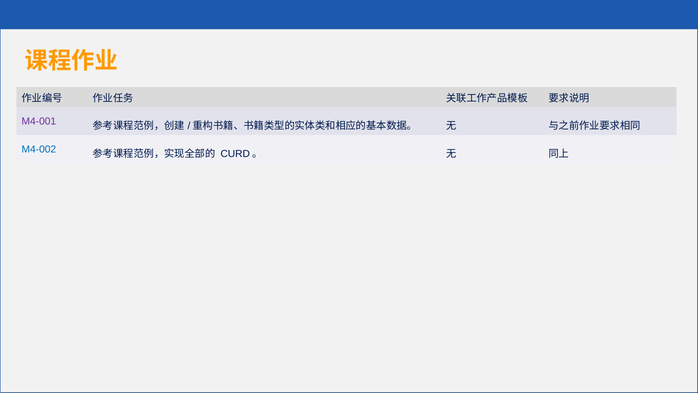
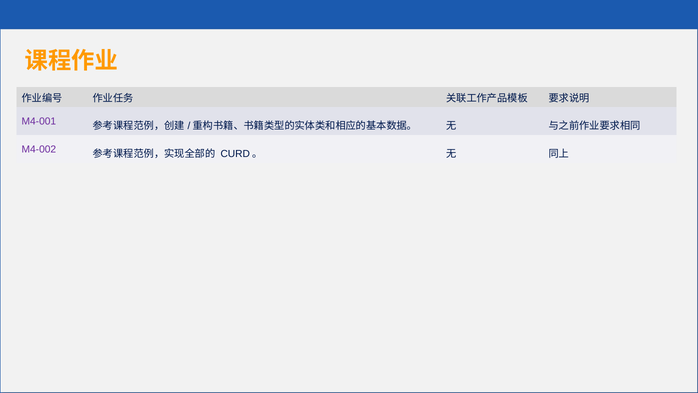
M4-002 colour: blue -> purple (39, 149)
